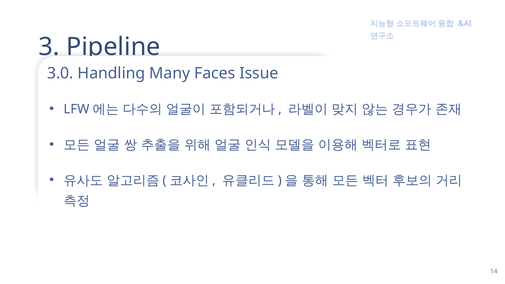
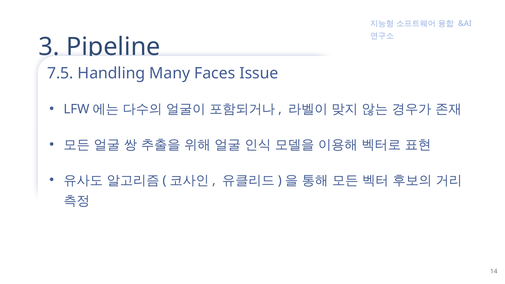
3.0: 3.0 -> 7.5 (60, 73)
